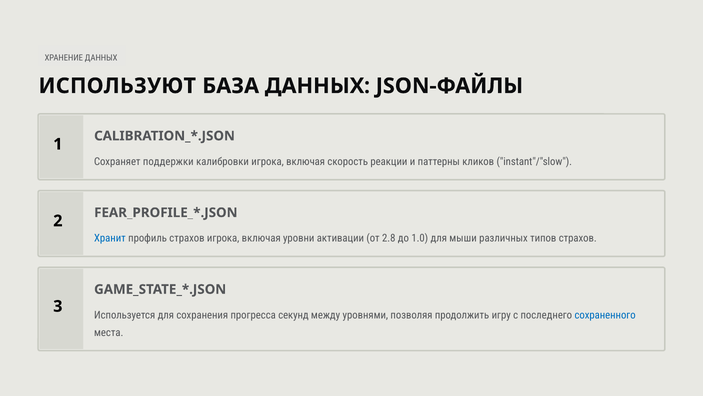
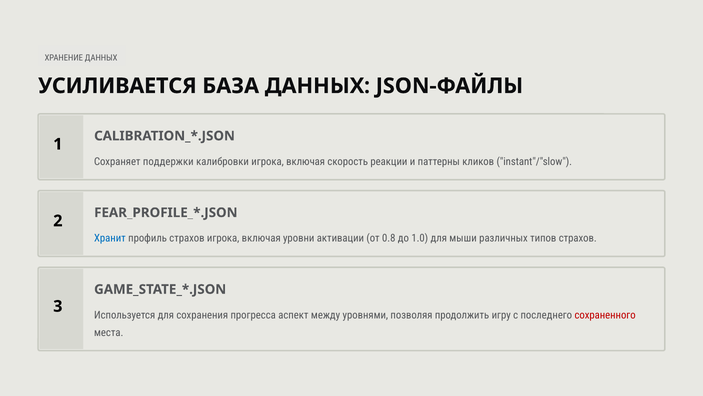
ИСПОЛЬЗУЮТ: ИСПОЛЬЗУЮТ -> УСИЛИВАЕТСЯ (117, 86)
2.8: 2.8 -> 0.8 (389, 238)
секунд: секунд -> аспект (293, 315)
сохраненного colour: blue -> red (605, 315)
